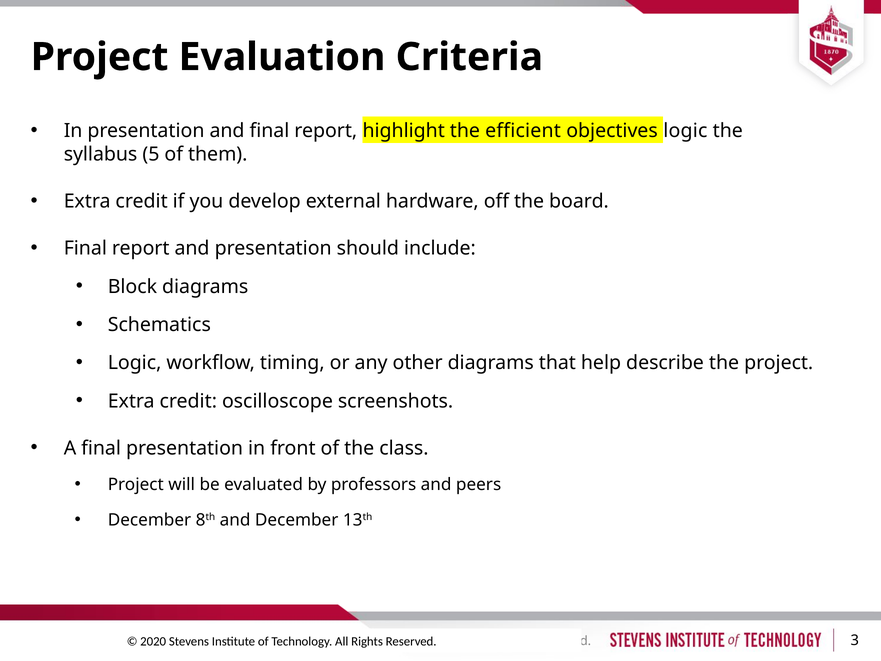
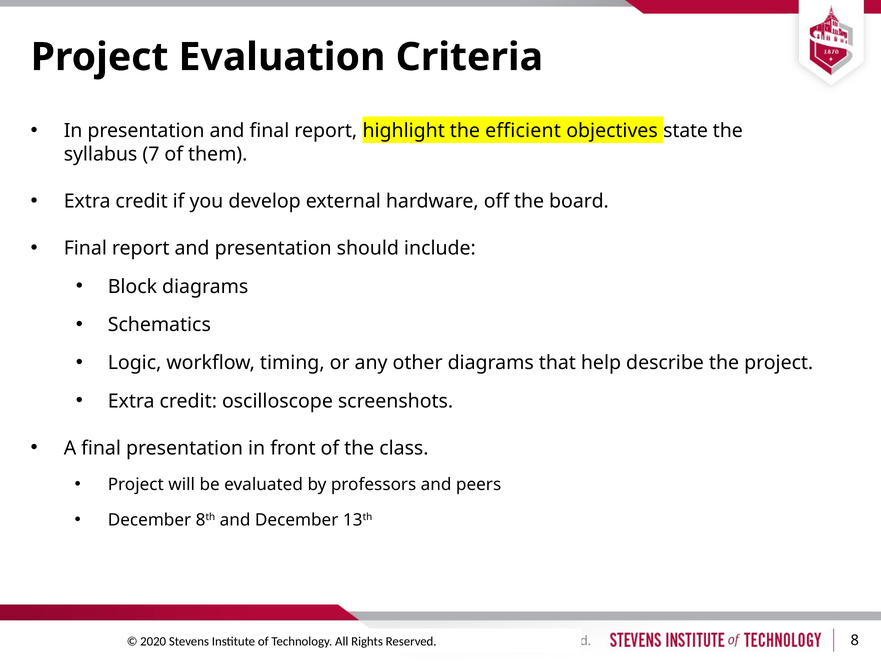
objectives logic: logic -> state (686, 131)
5: 5 -> 7 (151, 154)
3: 3 -> 8 (855, 640)
